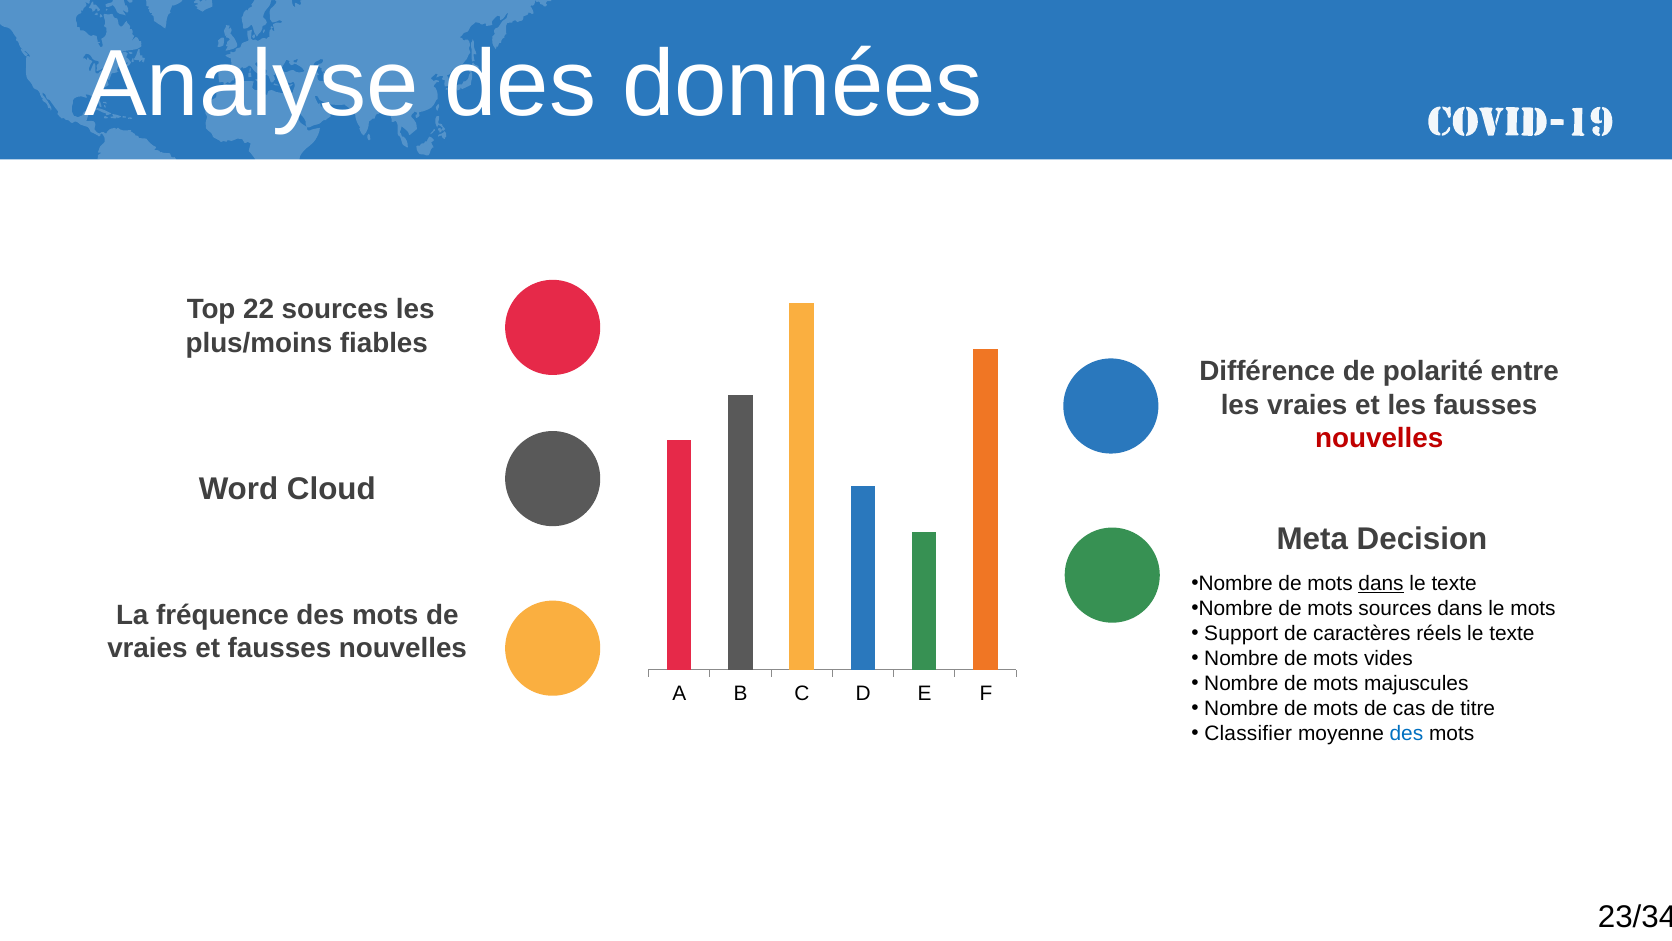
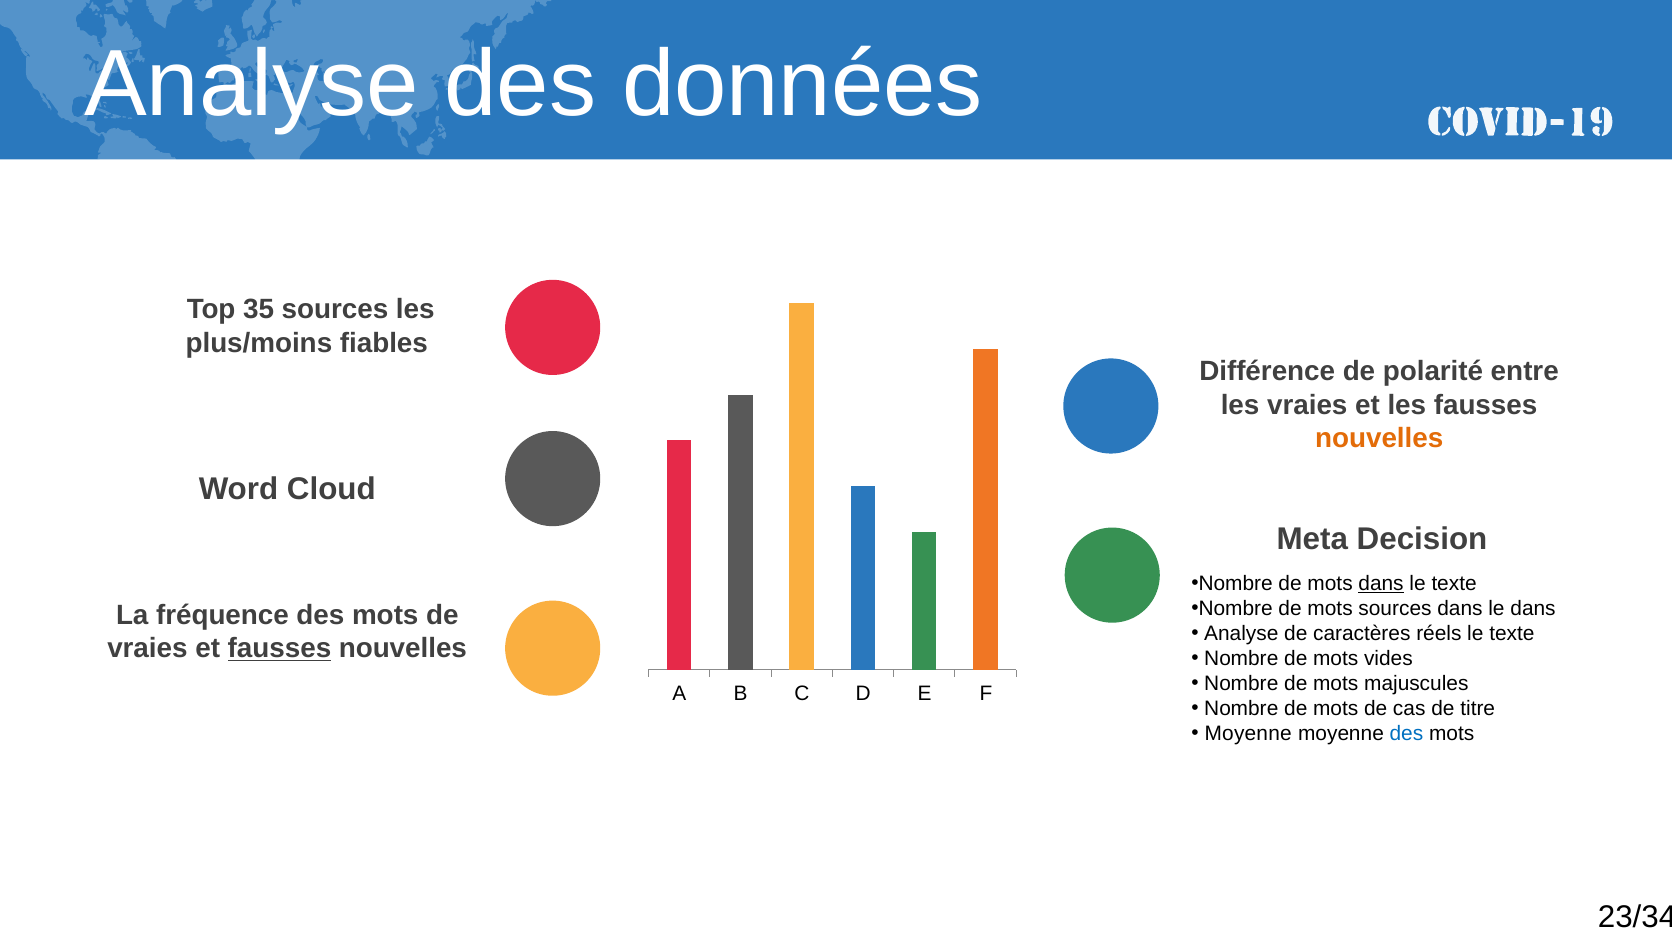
22: 22 -> 35 (259, 310)
nouvelles colour: red -> orange (1379, 438)
le mots: mots -> dans (1533, 608)
Support: Support -> Analyse (1241, 633)
fausses underline: none -> present (279, 648)
Classifier: Classifier -> Moyenne (1248, 734)
